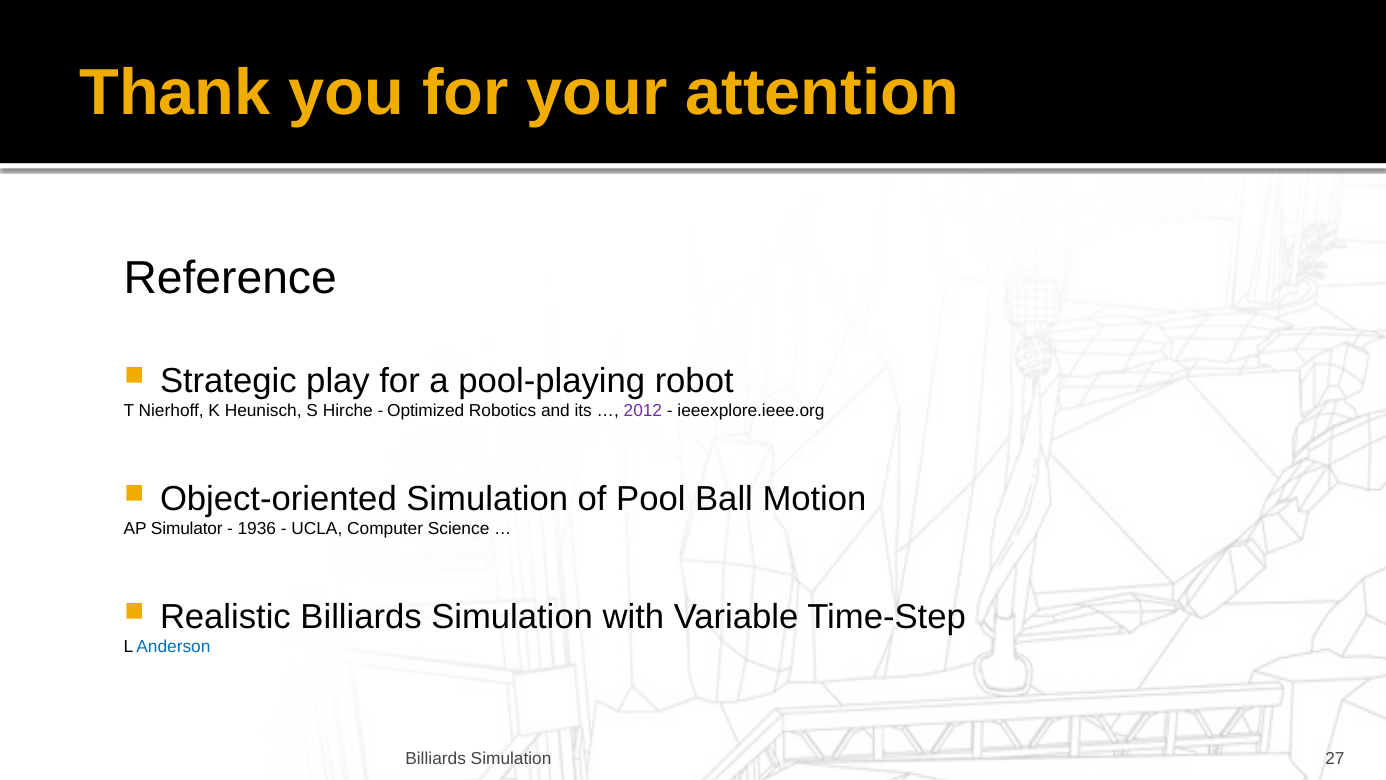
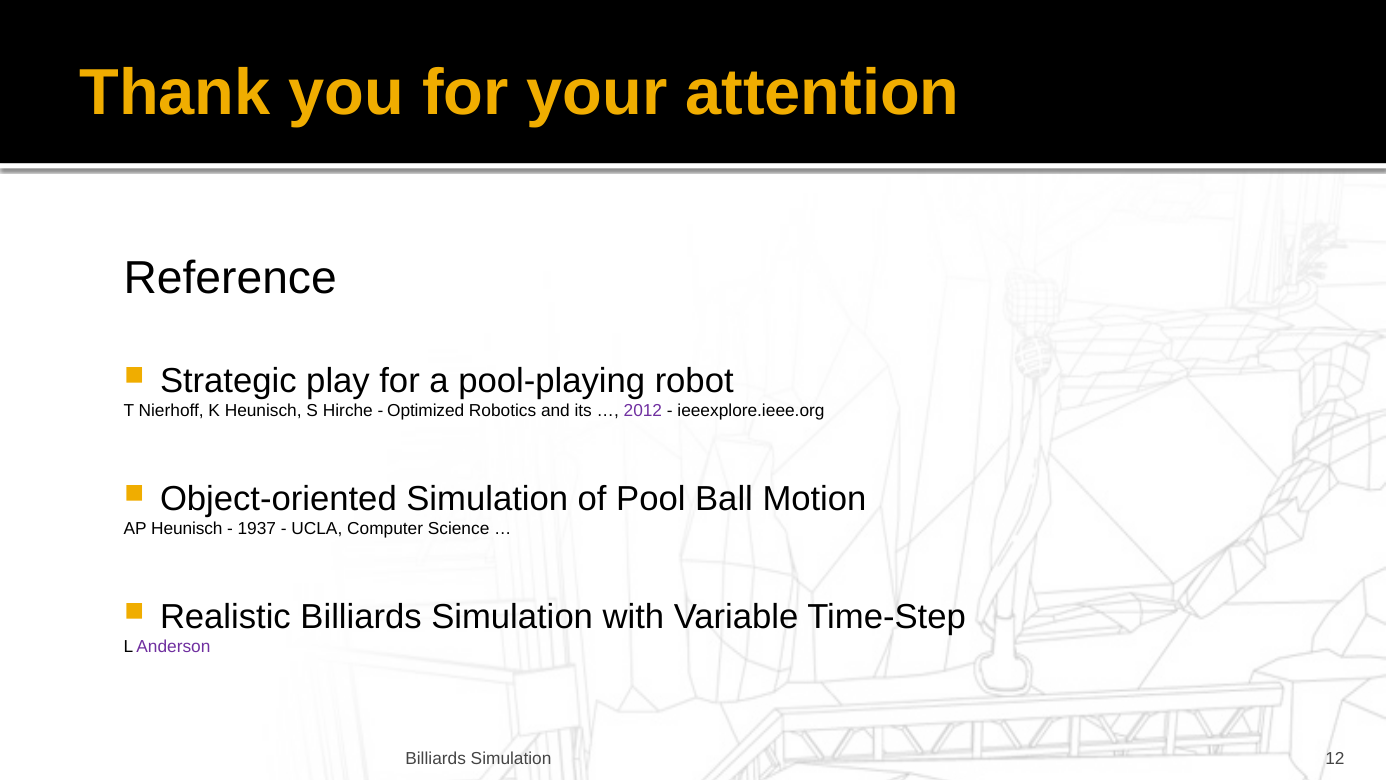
AP Simulator: Simulator -> Heunisch (187, 529)
1936: 1936 -> 1937 (257, 529)
Anderson colour: blue -> purple (173, 647)
27: 27 -> 12 (1335, 758)
